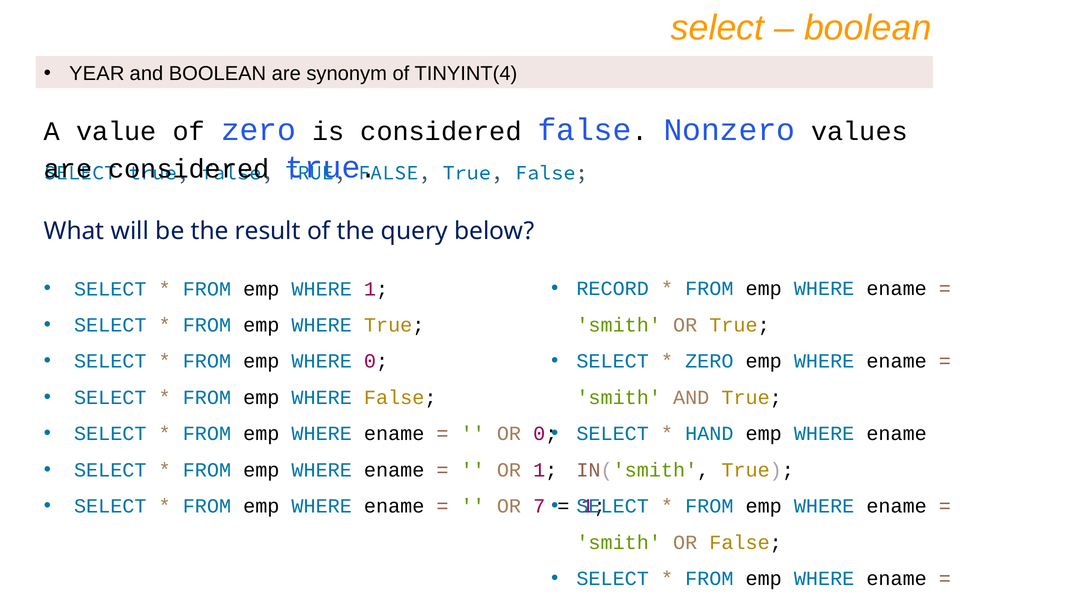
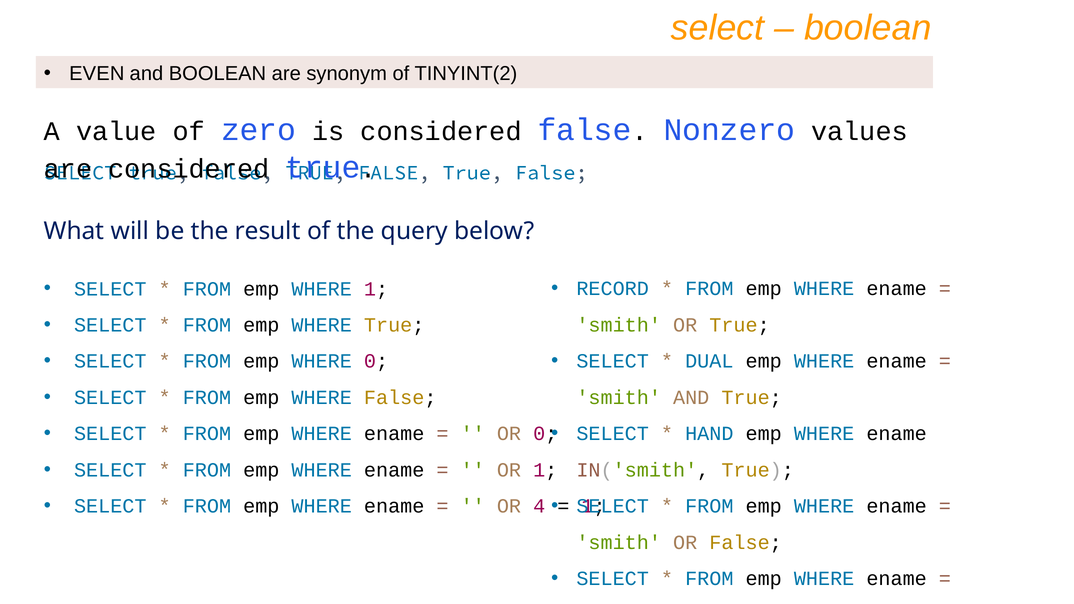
YEAR: YEAR -> EVEN (97, 74)
TINYINT(4: TINYINT(4 -> TINYINT(2 (466, 74)
ZERO: ZERO -> DUAL (709, 361)
7: 7 -> 4 (539, 506)
